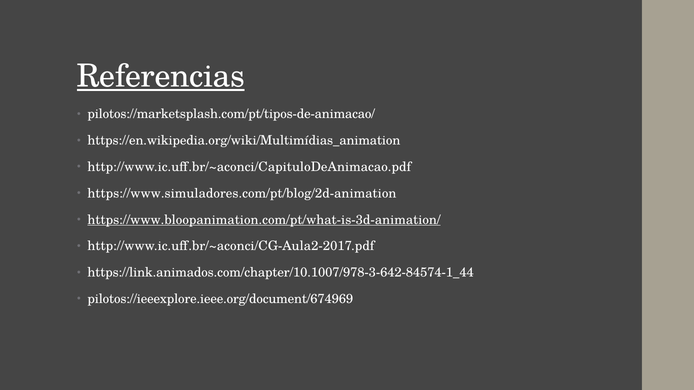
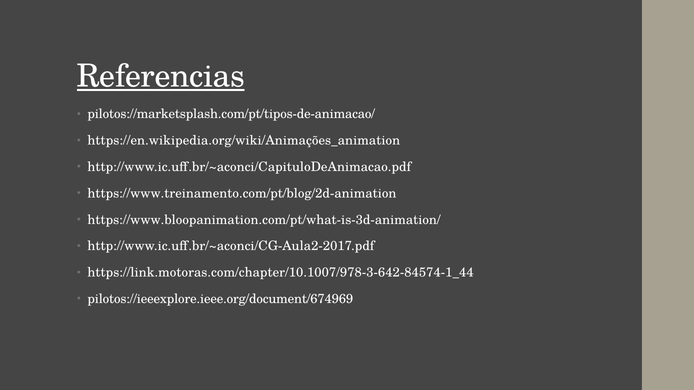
https://en.wikipedia.org/wiki/Multimídias_animation: https://en.wikipedia.org/wiki/Multimídias_animation -> https://en.wikipedia.org/wiki/Animações_animation (244, 141)
https://www.simuladores.com/pt/blog/2d-animation: https://www.simuladores.com/pt/blog/2d-animation -> https://www.treinamento.com/pt/blog/2d-animation (242, 194)
https://www.bloopanimation.com/pt/what-is-3d-animation/ underline: present -> none (264, 220)
https://link.animados.com/chapter/10.1007/978-3-642-84574-1_44: https://link.animados.com/chapter/10.1007/978-3-642-84574-1_44 -> https://link.motoras.com/chapter/10.1007/978-3-642-84574-1_44 (281, 273)
